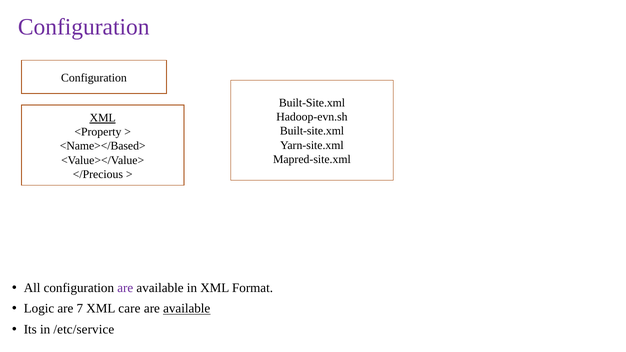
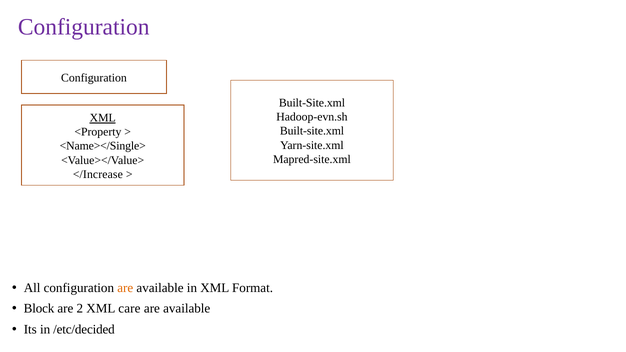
<Name></Based>: <Name></Based> -> <Name></Single> (103, 146)
</Precious: </Precious -> </Increase (98, 174)
are colour: purple -> orange (125, 288)
Logic: Logic -> Block (39, 309)
7: 7 -> 2 (80, 309)
available underline: present -> none (187, 309)
/etc/service: /etc/service -> /etc/decided (84, 329)
